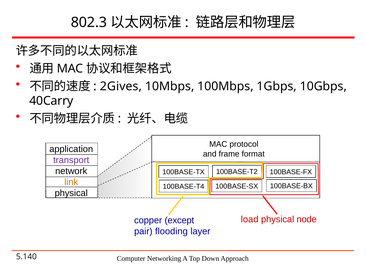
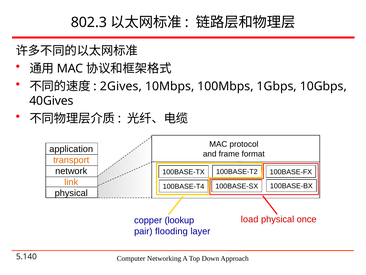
40Carry: 40Carry -> 40Gives (51, 101)
transport colour: purple -> orange (71, 160)
node: node -> once (307, 219)
except: except -> lookup (179, 220)
